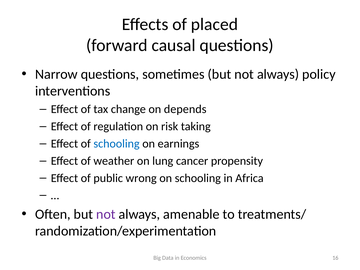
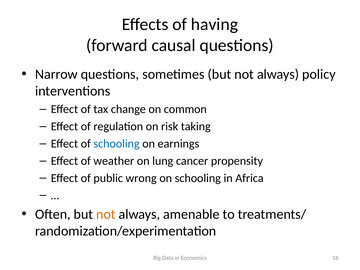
placed: placed -> having (214, 24)
depends: depends -> common (185, 109)
not colour: purple -> orange (106, 214)
